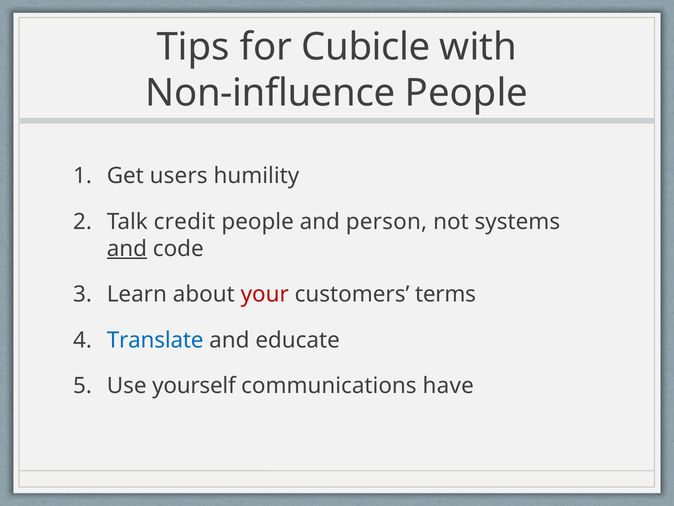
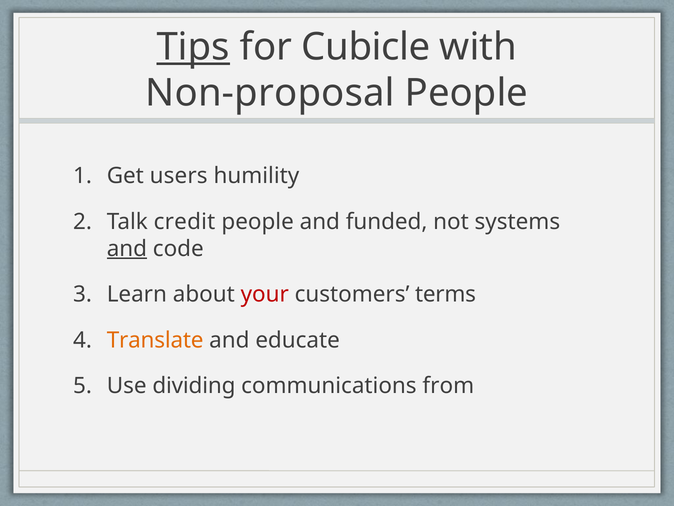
Tips underline: none -> present (193, 47)
Non-influence: Non-influence -> Non-proposal (270, 93)
person: person -> funded (387, 221)
Translate colour: blue -> orange (155, 340)
yourself: yourself -> dividing (194, 385)
have: have -> from (448, 385)
